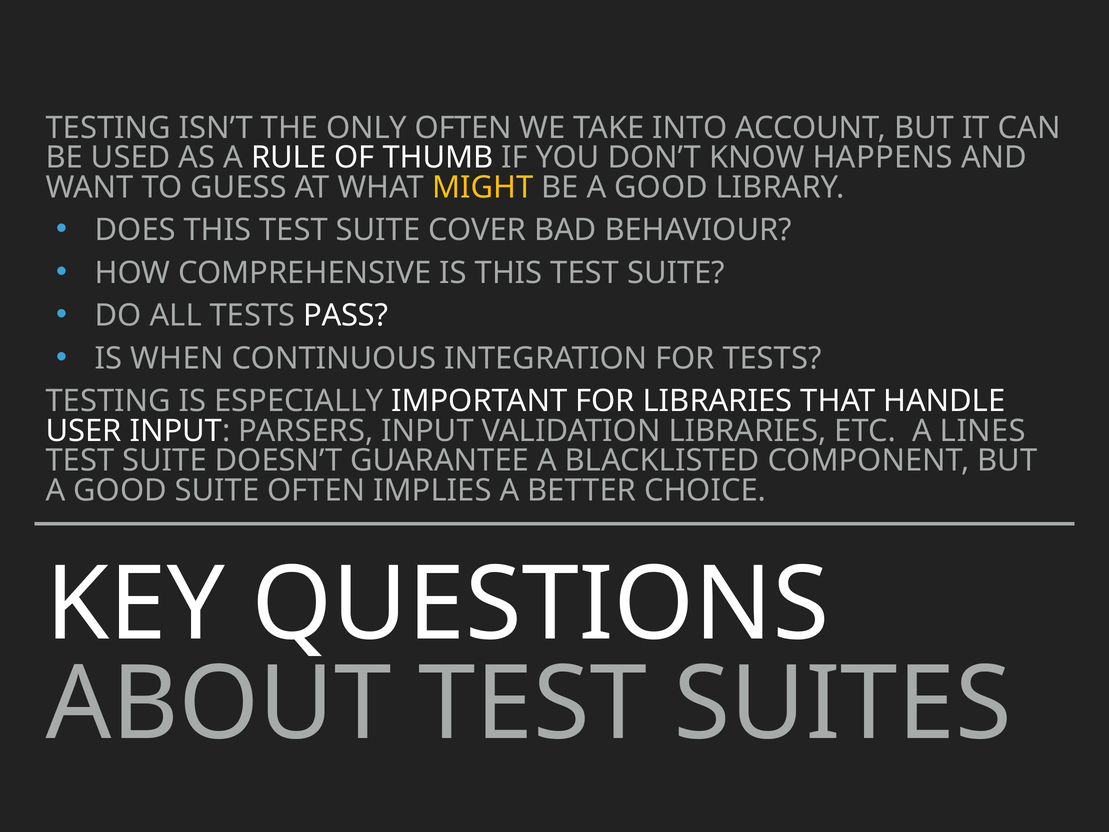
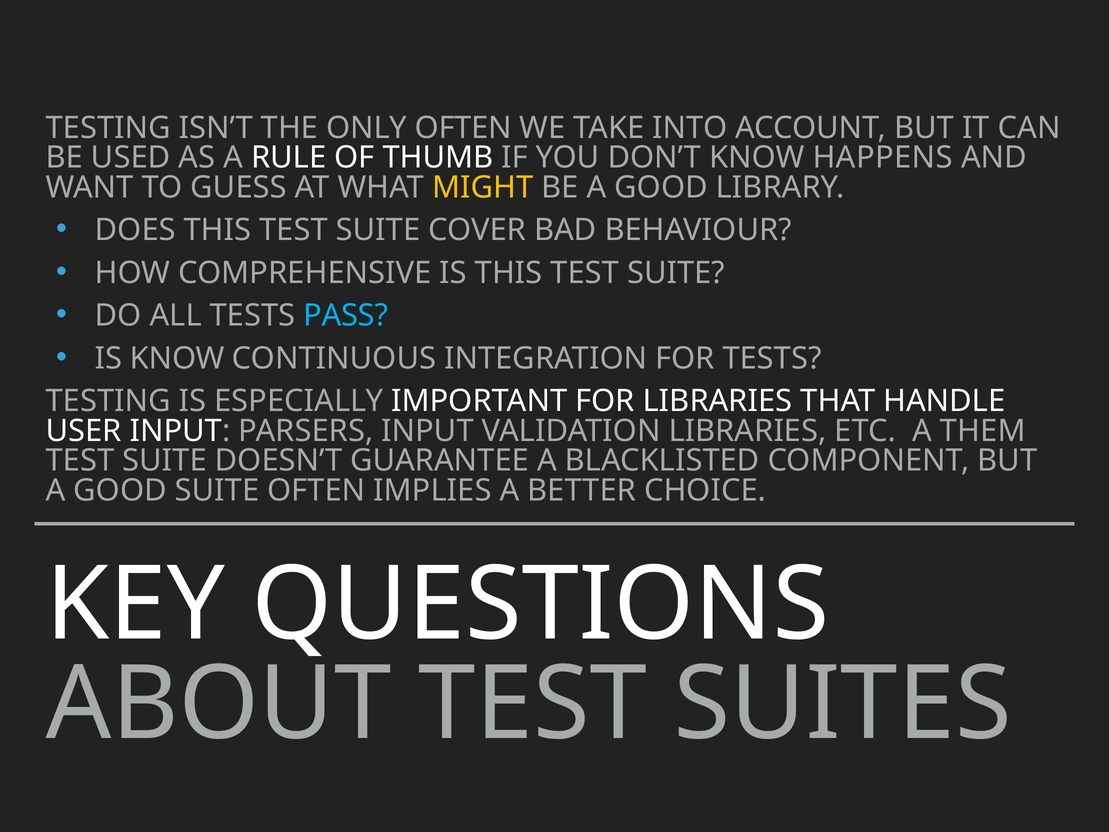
PASS colour: white -> light blue (346, 316)
IS WHEN: WHEN -> KNOW (177, 358)
LINES: LINES -> THEM (983, 431)
